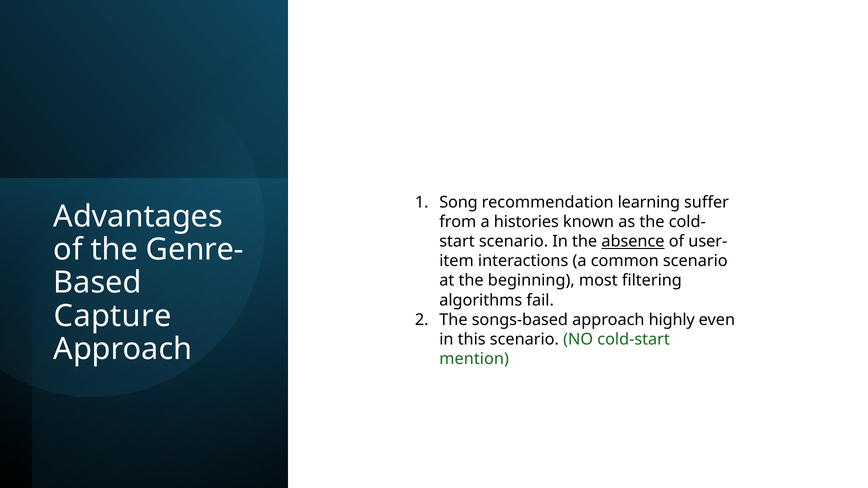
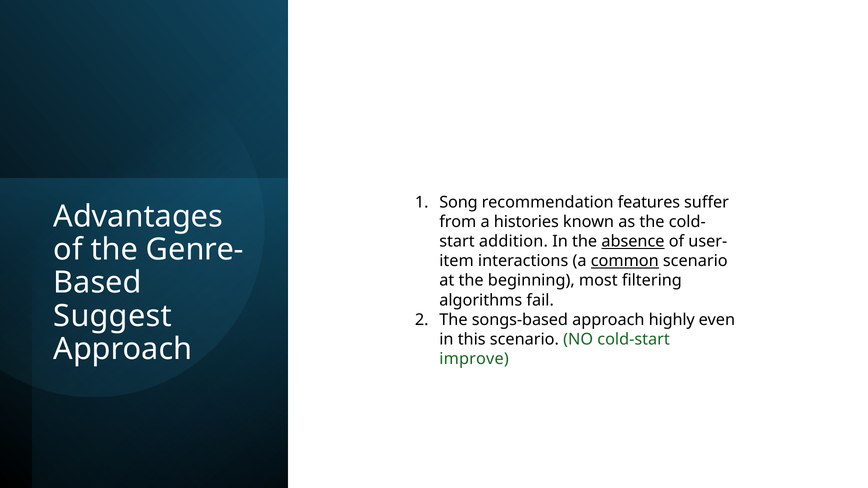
learning: learning -> features (649, 203)
scenario: scenario -> addition (513, 242)
common underline: none -> present (625, 261)
Capture: Capture -> Suggest (113, 316)
mention: mention -> improve (474, 359)
